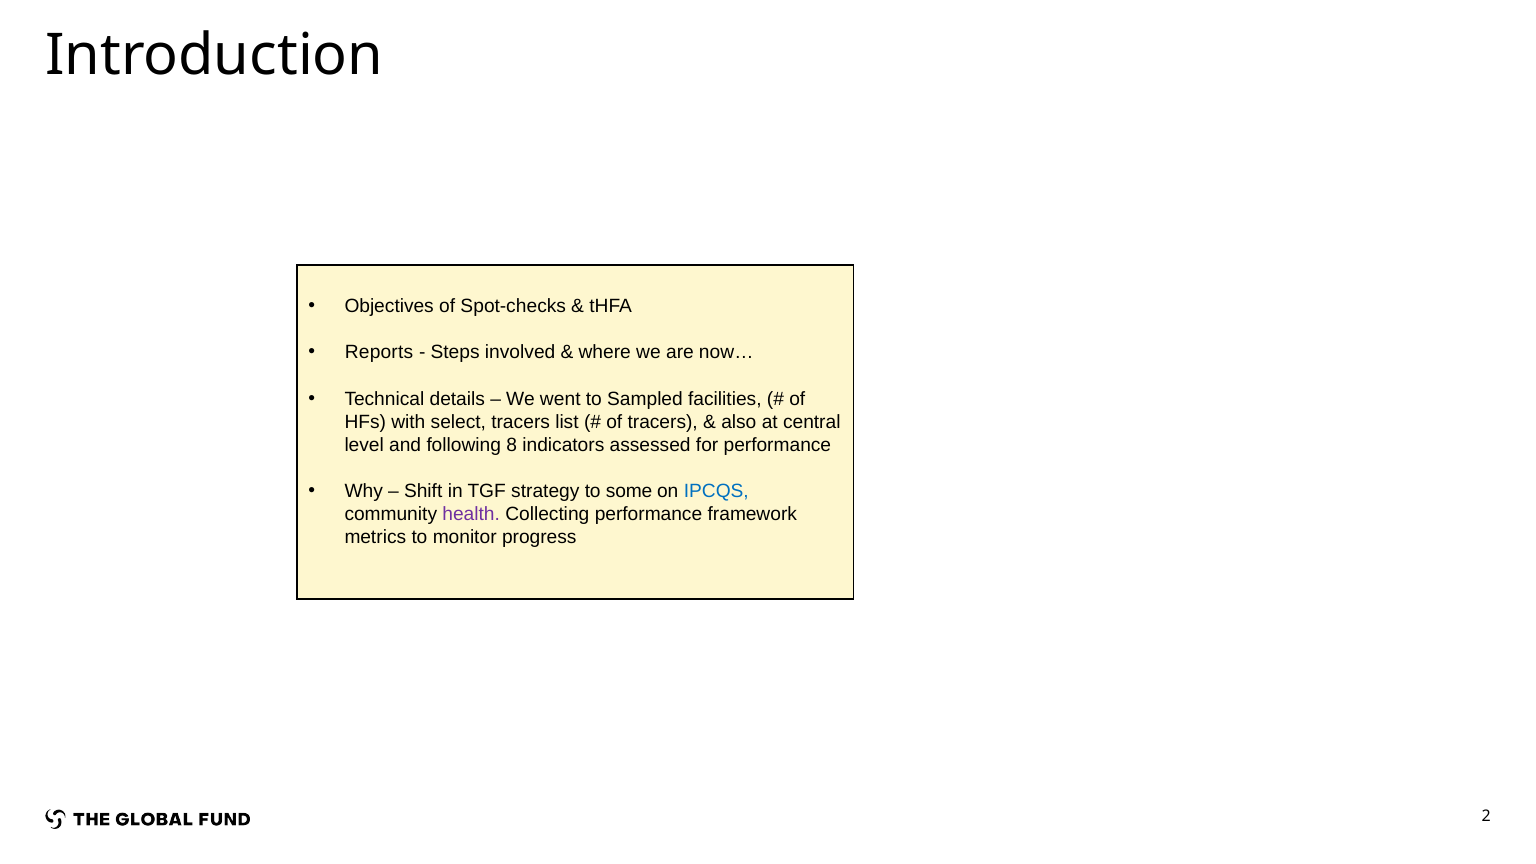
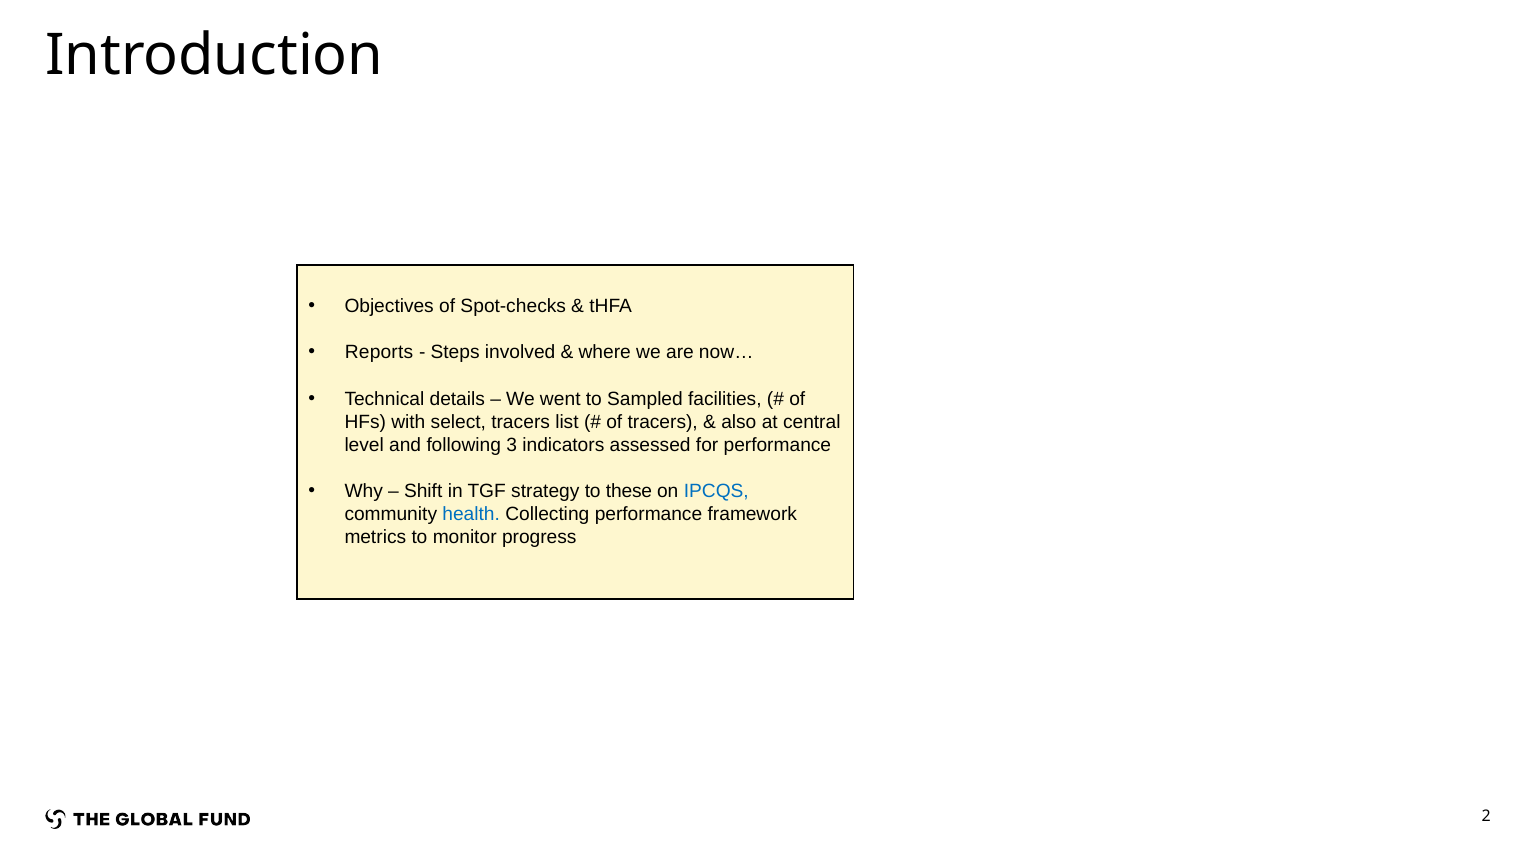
8: 8 -> 3 (512, 445)
some: some -> these (629, 491)
health colour: purple -> blue (471, 514)
